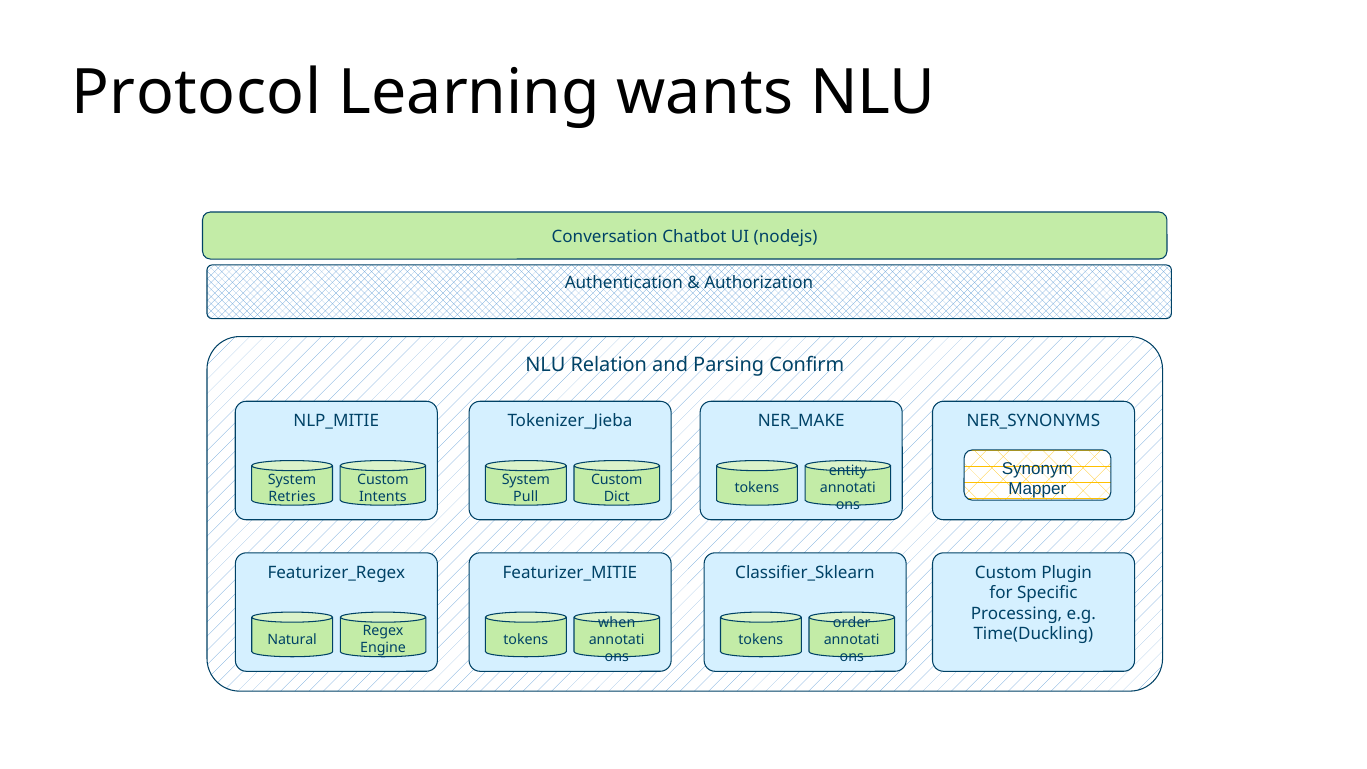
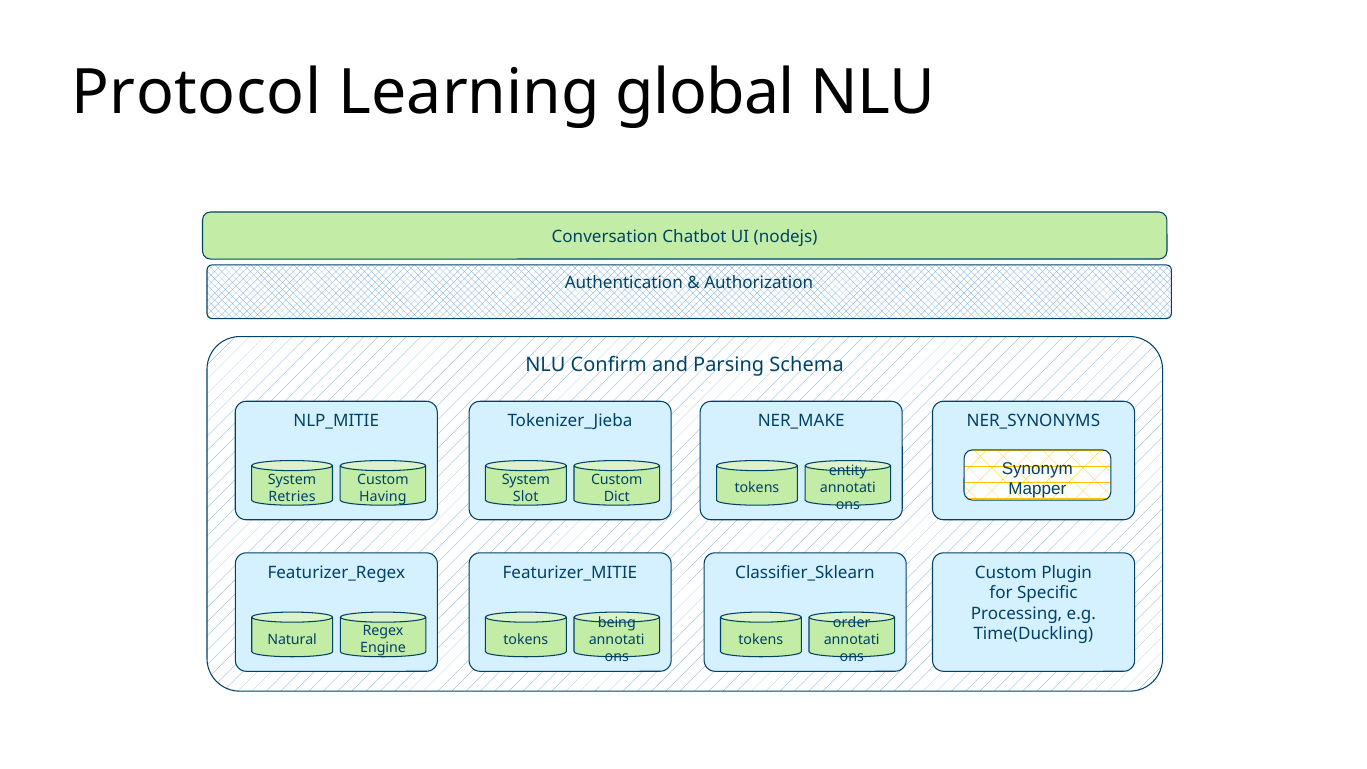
wants: wants -> global (705, 93)
Relation: Relation -> Confirm (609, 364)
Confirm: Confirm -> Schema (807, 364)
Intents: Intents -> Having (383, 497)
Pull: Pull -> Slot (526, 497)
when: when -> being (617, 623)
